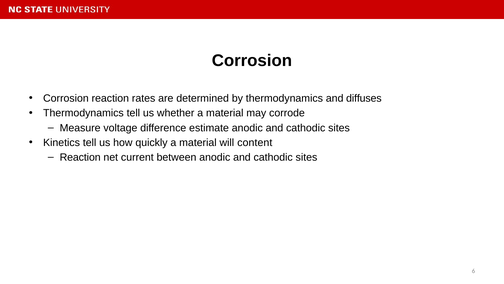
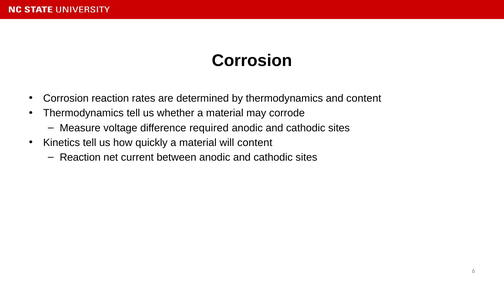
and diffuses: diffuses -> content (364, 98)
estimate: estimate -> required (209, 128)
